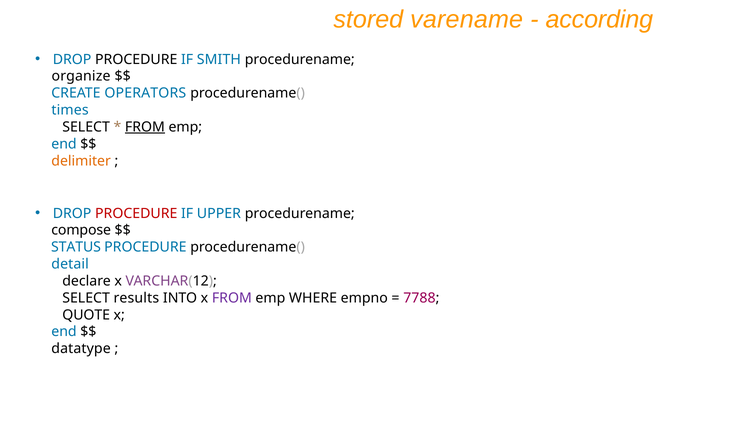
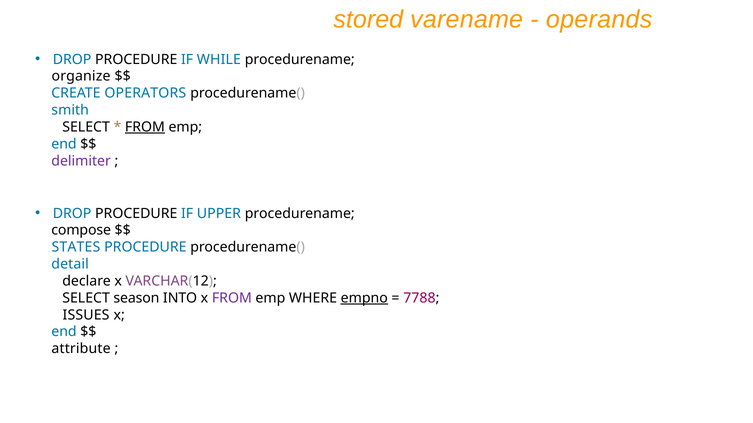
according: according -> operands (599, 20)
SMITH: SMITH -> WHILE (219, 59)
times: times -> smith (70, 110)
delimiter colour: orange -> purple (81, 161)
PROCEDURE colour: red -> black (136, 214)
STATUS: STATUS -> STATES (76, 248)
results: results -> season (136, 298)
empno underline: none -> present (364, 298)
QUOTE: QUOTE -> ISSUES (86, 315)
datatype: datatype -> attribute (81, 349)
